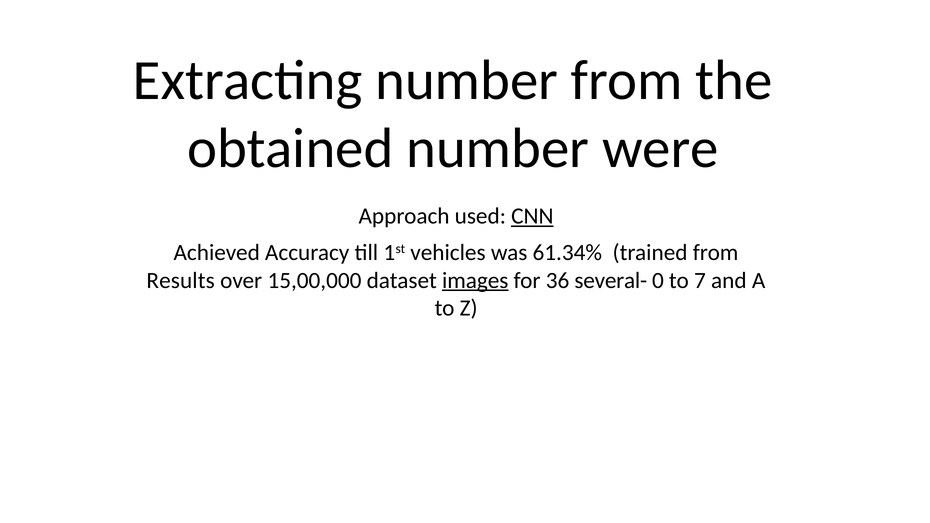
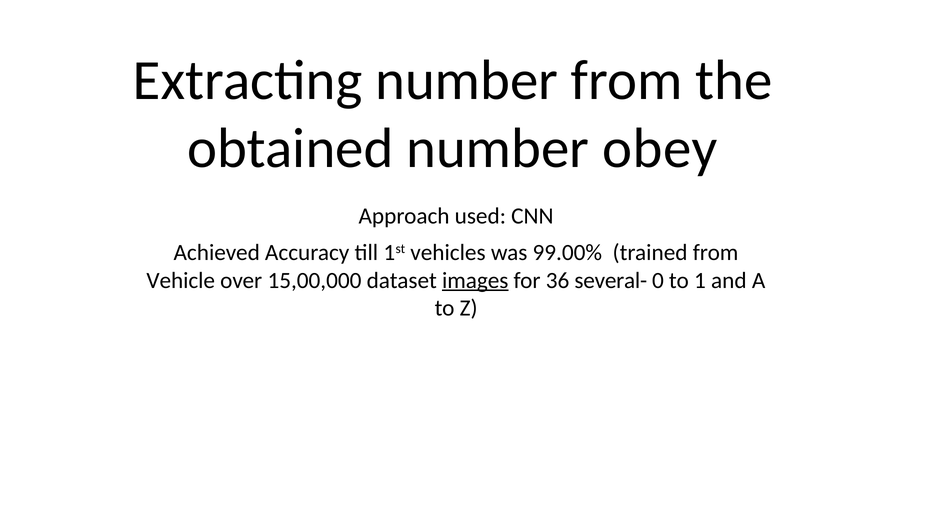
were: were -> obey (660, 149)
CNN underline: present -> none (532, 216)
61.34%: 61.34% -> 99.00% (567, 253)
Results: Results -> Vehicle (181, 280)
7: 7 -> 1 (700, 280)
